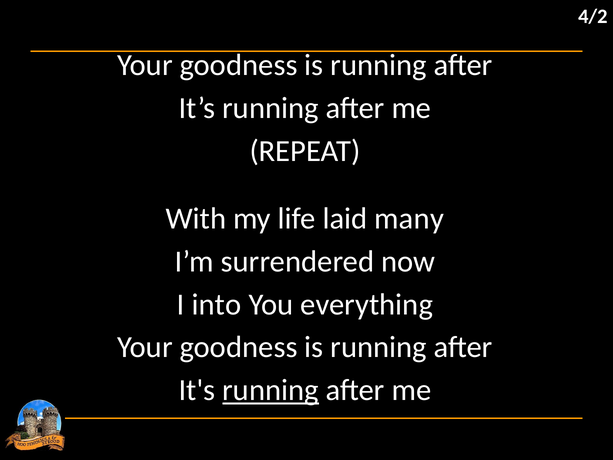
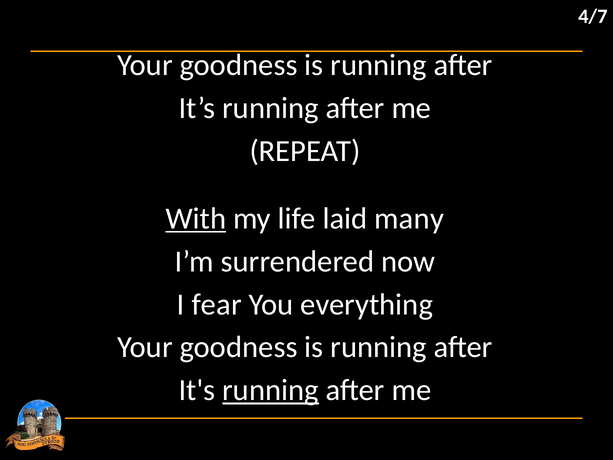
4/2: 4/2 -> 4/7 (593, 17)
With underline: none -> present (196, 218)
into: into -> fear (217, 304)
